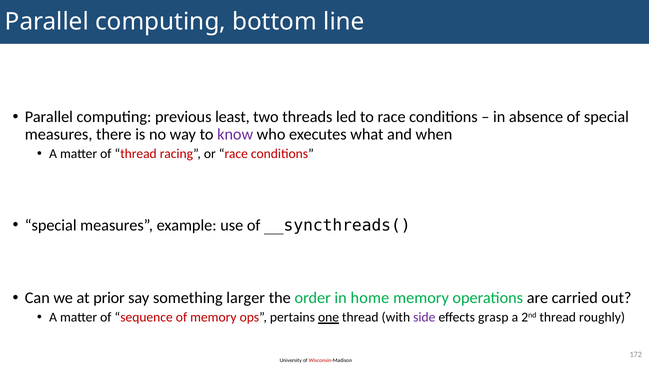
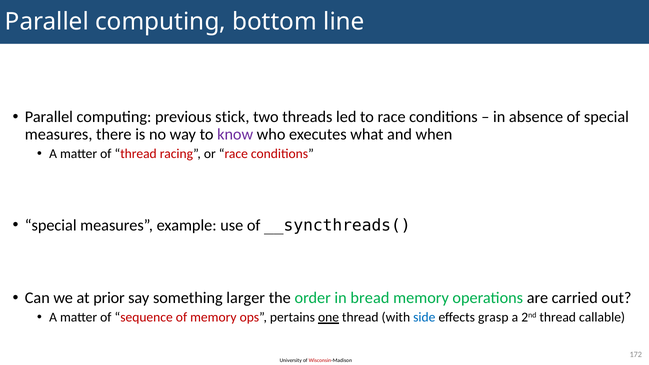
least: least -> stick (232, 117)
home: home -> bread (370, 298)
side colour: purple -> blue (424, 318)
roughly: roughly -> callable (602, 318)
